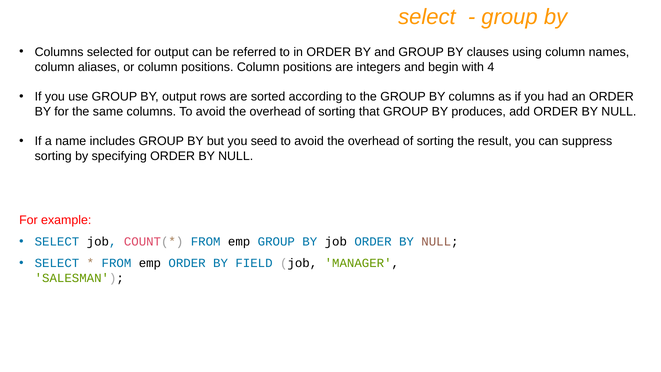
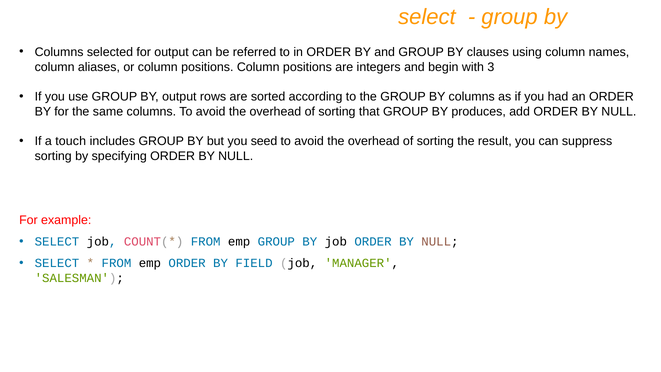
4: 4 -> 3 (491, 67)
name: name -> touch (71, 141)
